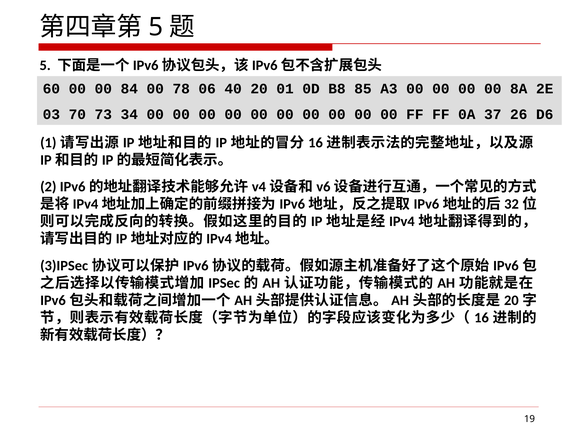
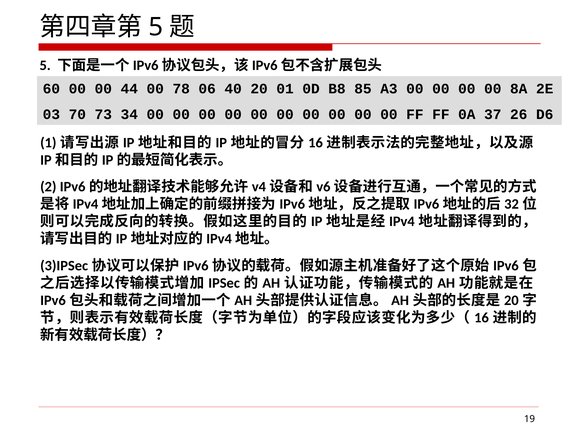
84: 84 -> 44 (129, 89)
